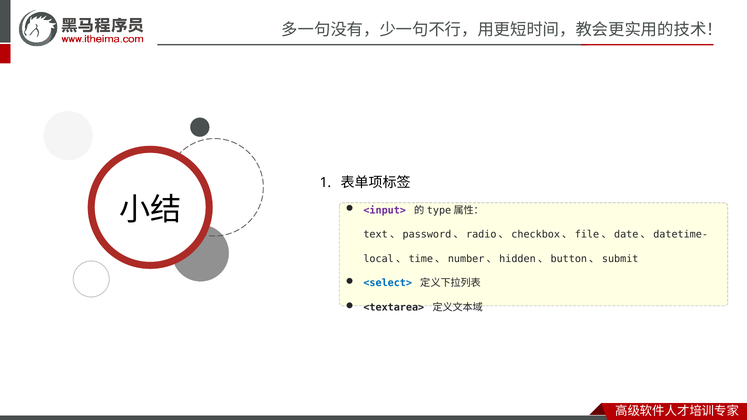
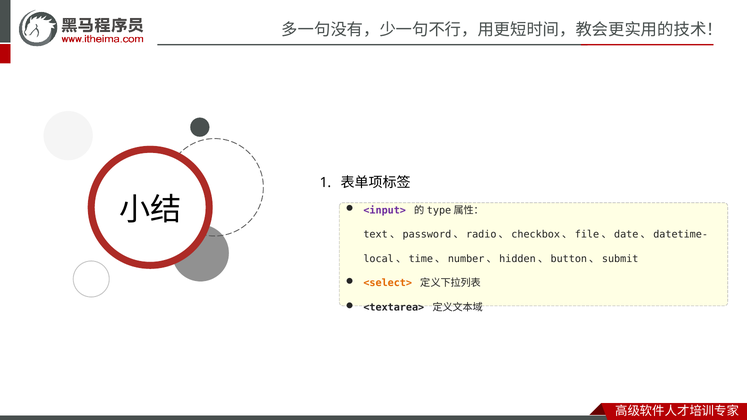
<select> colour: blue -> orange (388, 283)
